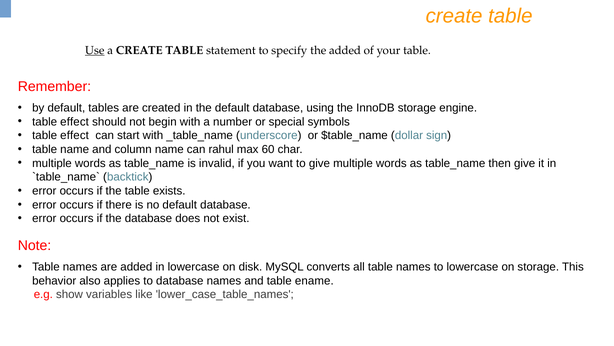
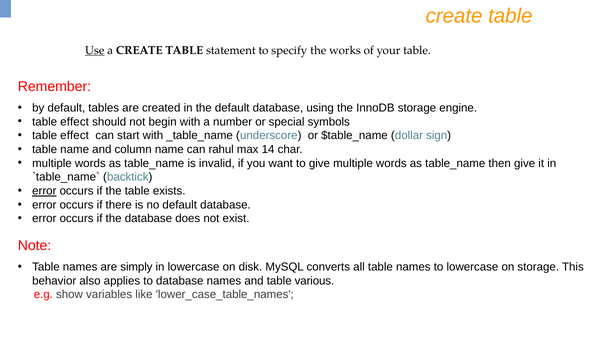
the added: added -> works (345, 50)
60: 60 -> 14 (268, 149)
error underline: none -> present (44, 191)
are added: added -> simply (136, 266)
ename: ename -> various (314, 280)
